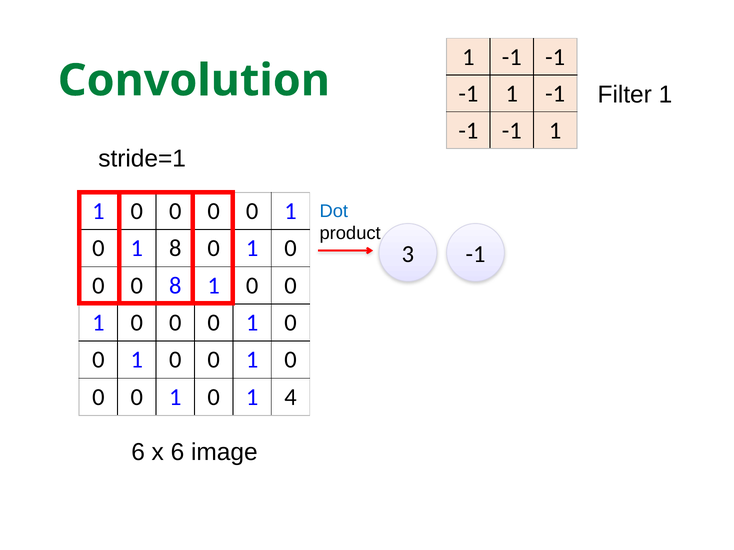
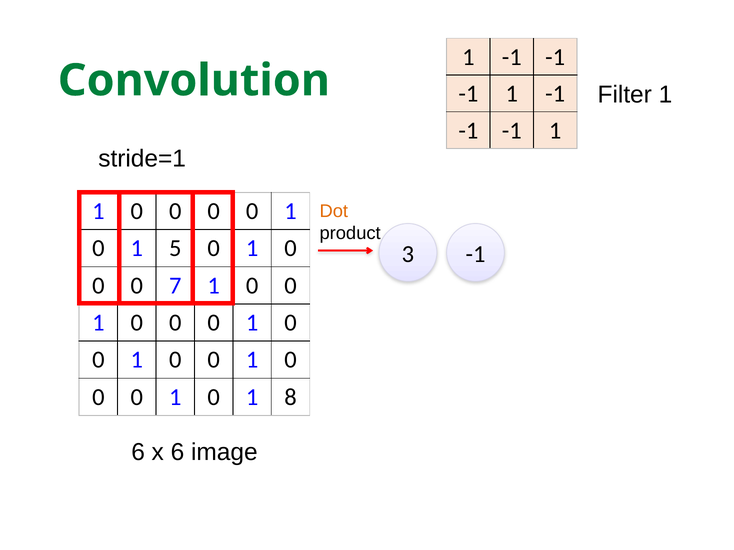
Dot colour: blue -> orange (334, 212)
1 8: 8 -> 5 (175, 249)
0 8: 8 -> 7 (175, 286)
4: 4 -> 8 (291, 397)
